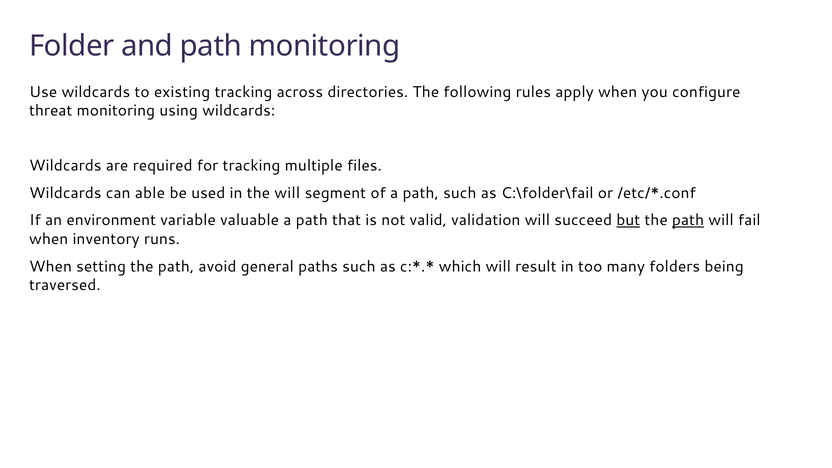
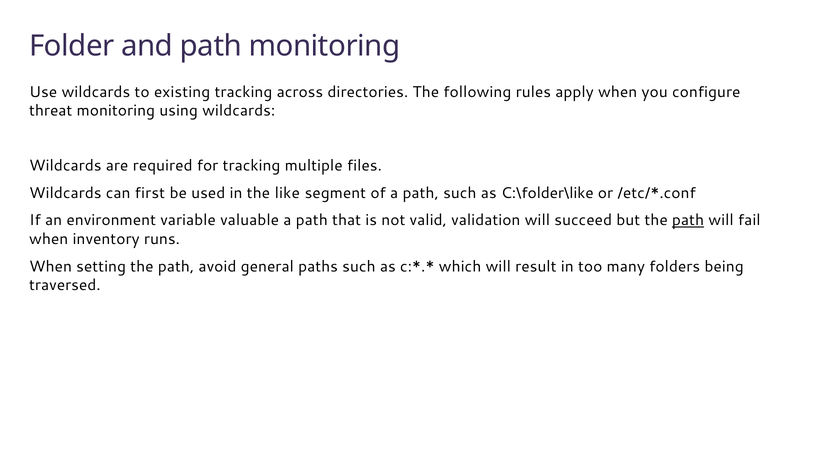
able: able -> first (150, 193)
the will: will -> like (287, 193)
C:\folder\fail: C:\folder\fail -> C:\folder\like (547, 193)
but underline: present -> none (628, 220)
